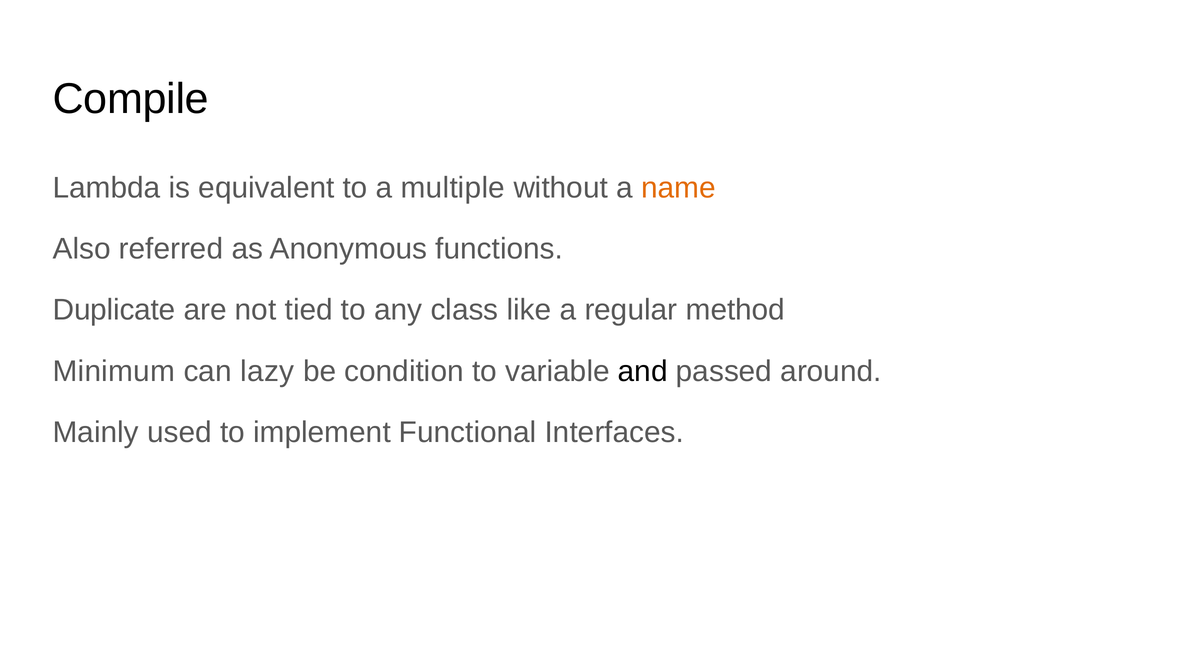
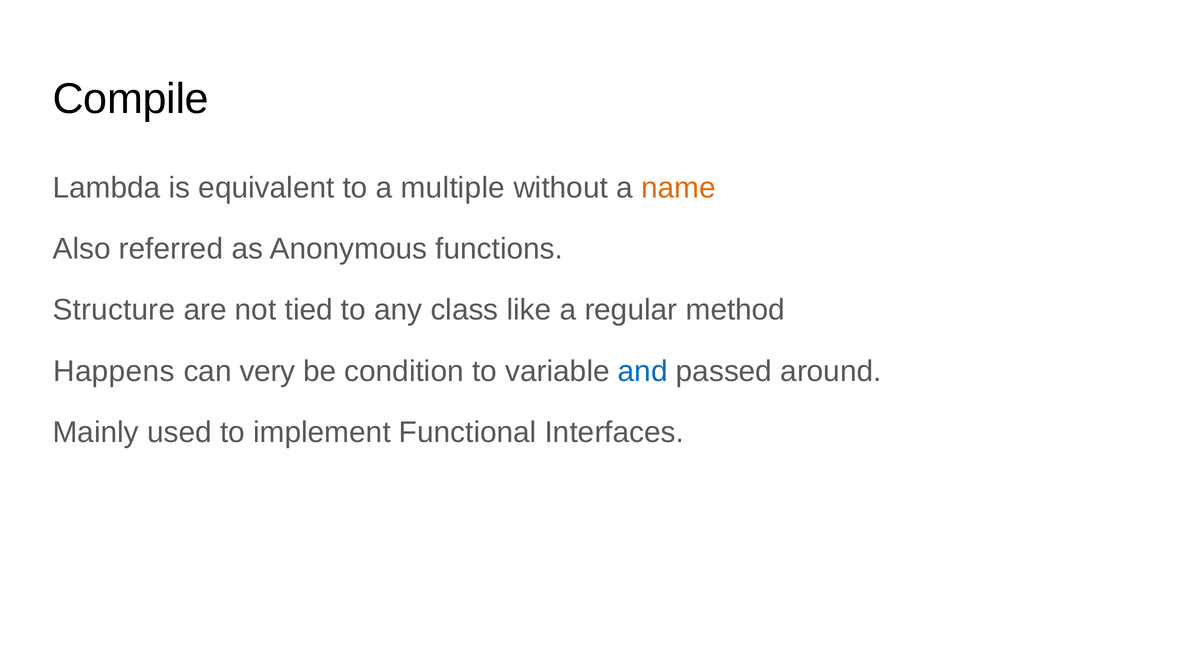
Duplicate: Duplicate -> Structure (114, 310)
Minimum: Minimum -> Happens (114, 371)
lazy: lazy -> very (268, 371)
and colour: black -> blue (643, 371)
